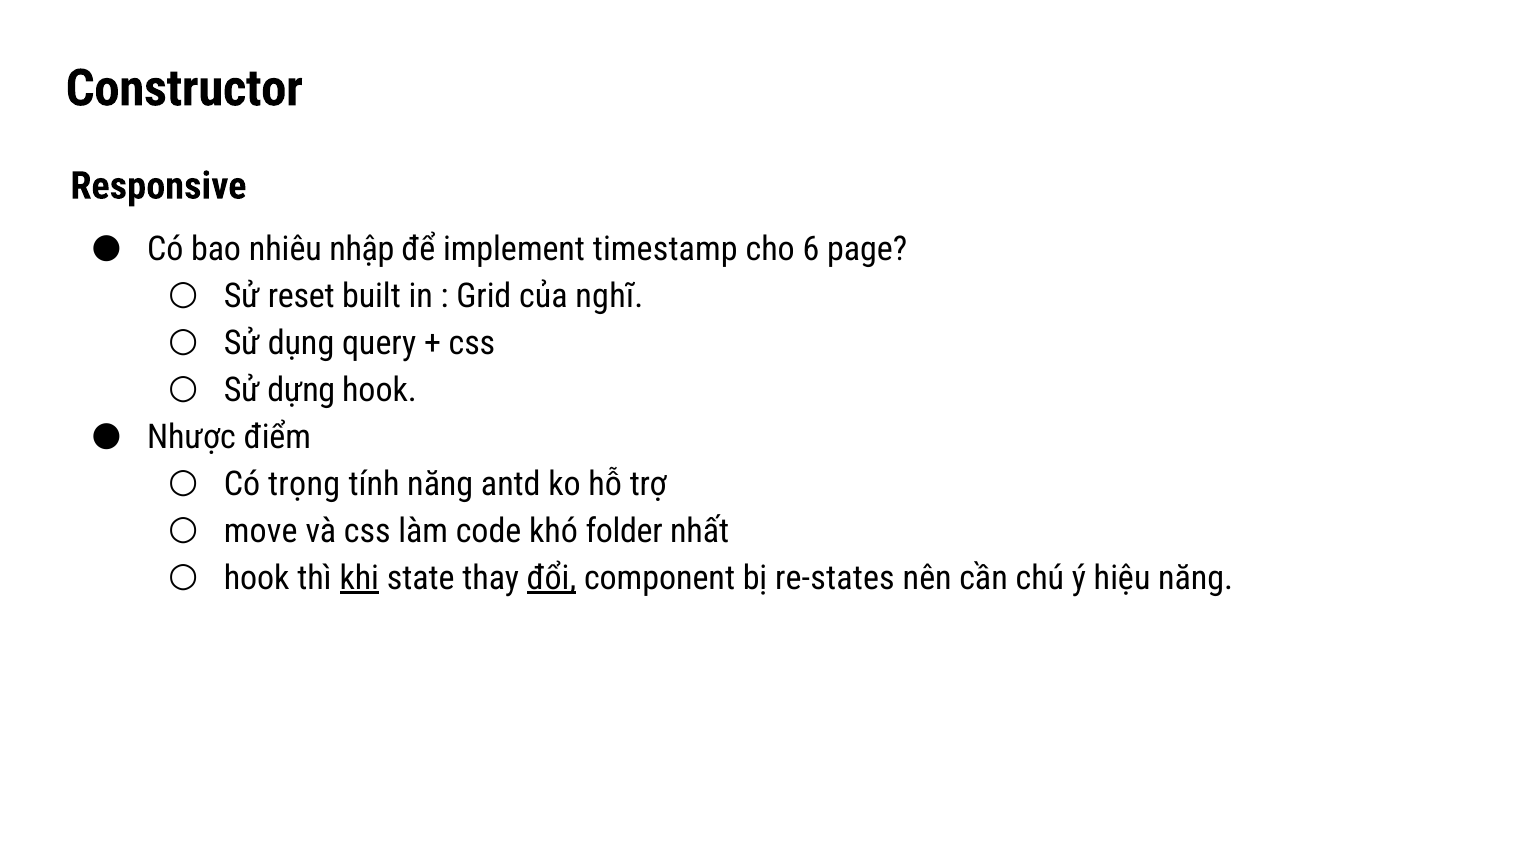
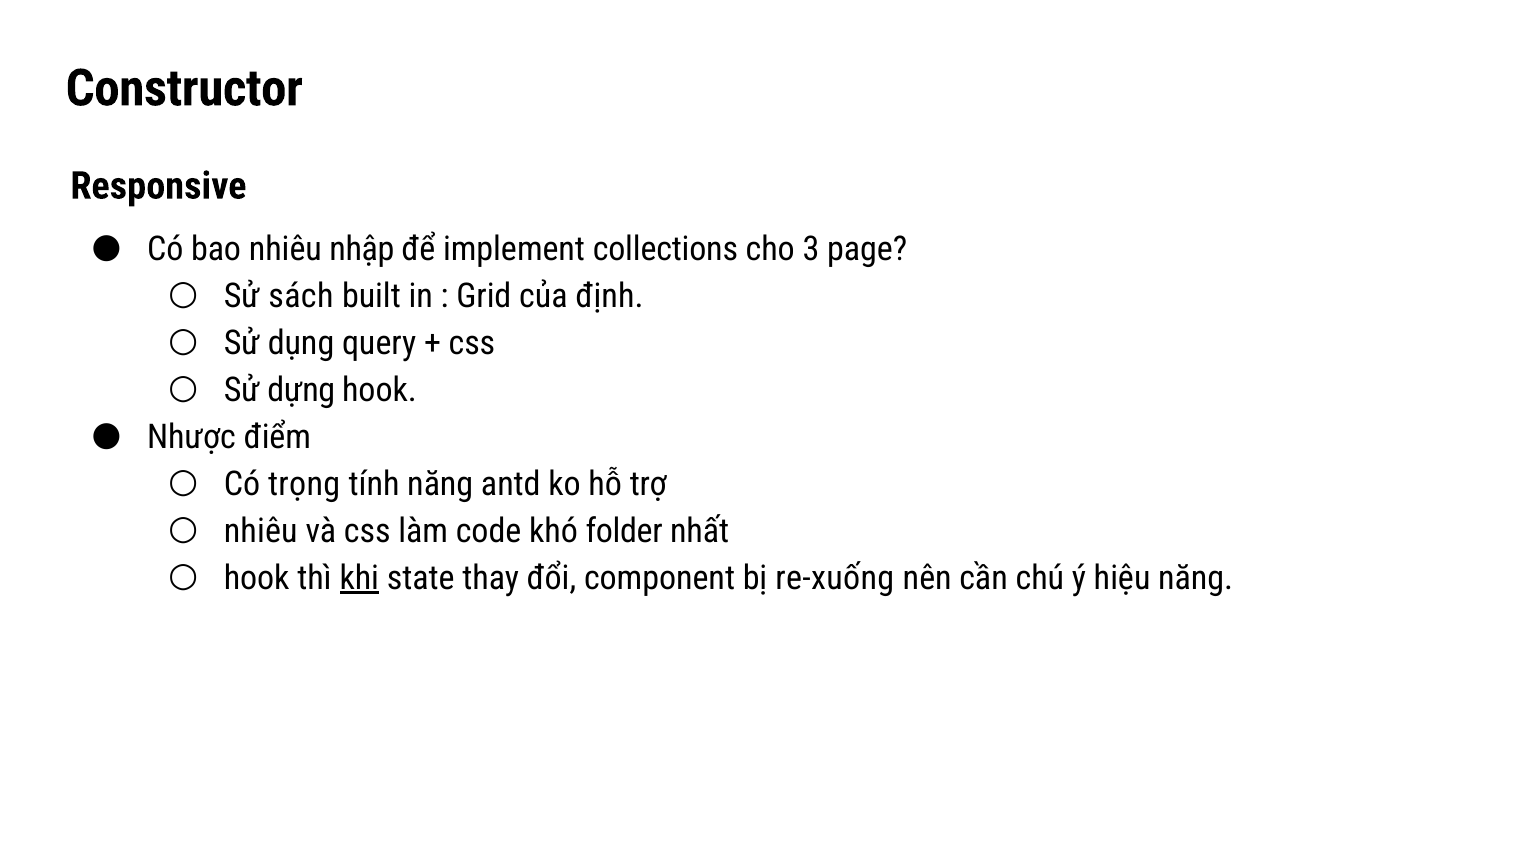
timestamp: timestamp -> collections (665, 249)
6: 6 -> 3 (811, 249)
reset: reset -> sách (301, 296)
nghĩ: nghĩ -> định (610, 296)
move: move -> nhiêu (261, 531)
đổi underline: present -> none (551, 578)
re-states: re-states -> re-xuống (835, 578)
